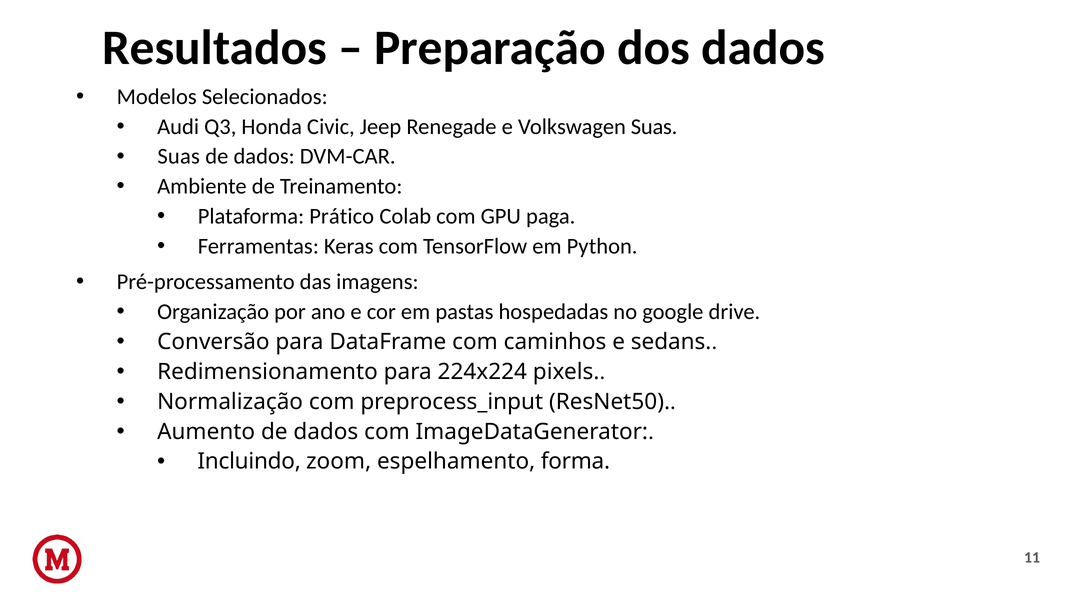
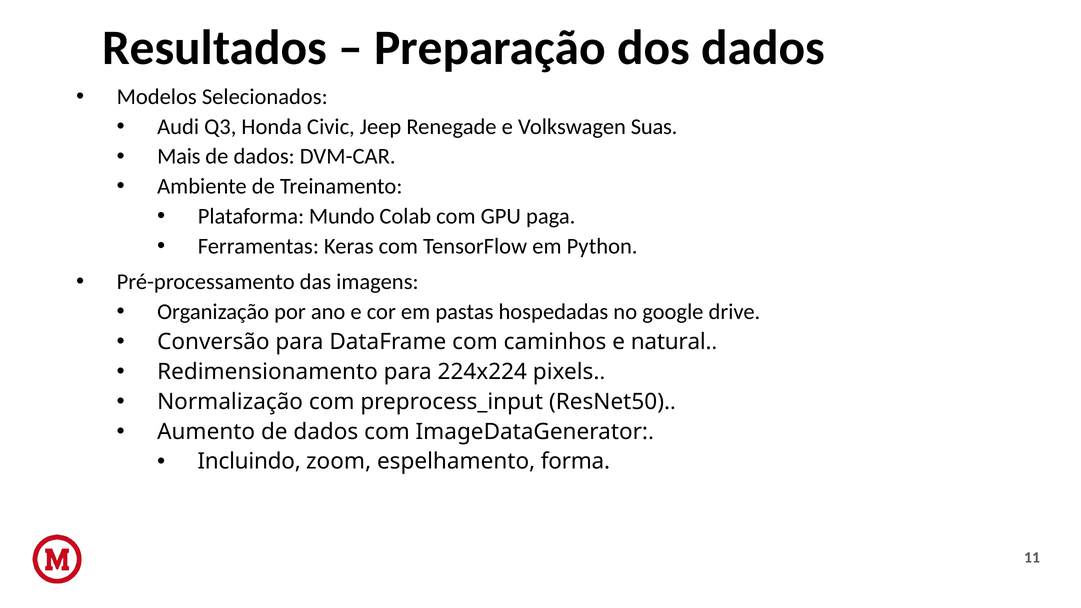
Suas: Suas -> Mais (179, 157)
Prático: Prático -> Mundo (342, 216)
sedans: sedans -> natural (671, 342)
